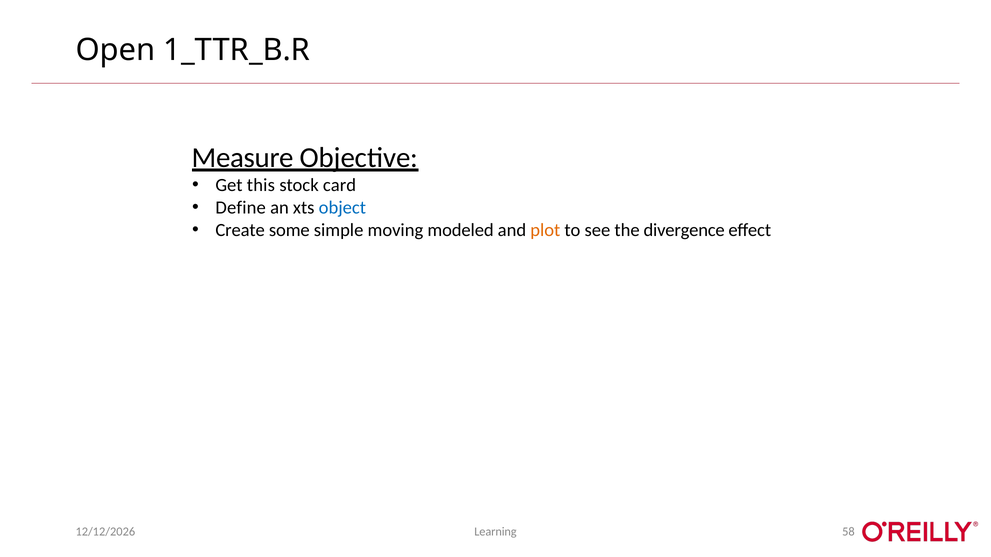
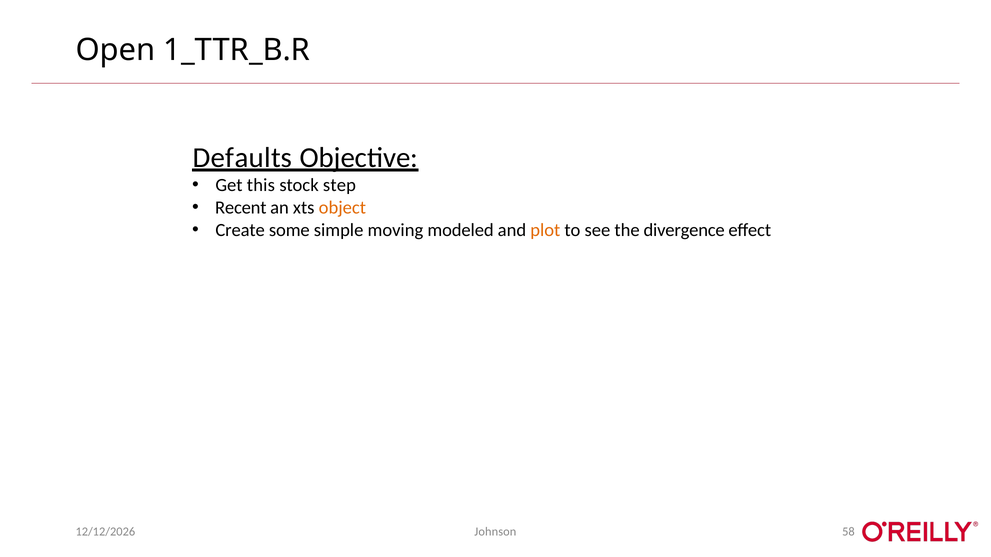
Measure: Measure -> Defaults (242, 158)
card: card -> step (339, 186)
Define: Define -> Recent (241, 208)
object colour: blue -> orange (342, 208)
Learning: Learning -> Johnson (495, 532)
